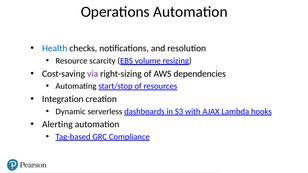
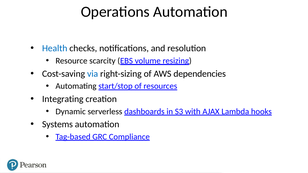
via colour: purple -> blue (93, 74)
Integration: Integration -> Integrating (63, 99)
Alerting: Alerting -> Systems (57, 125)
